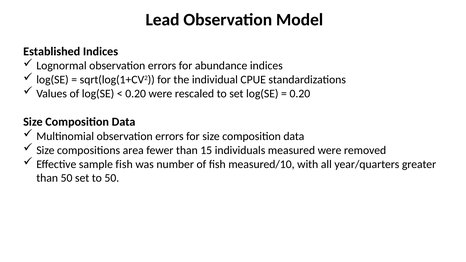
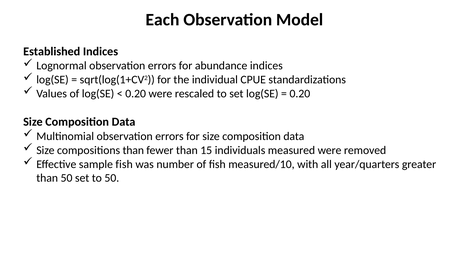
Lead: Lead -> Each (162, 20)
compositions area: area -> than (133, 150)
